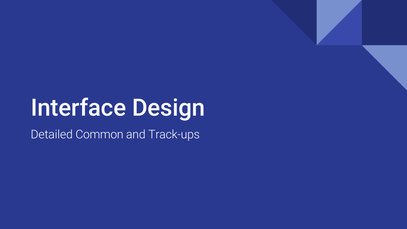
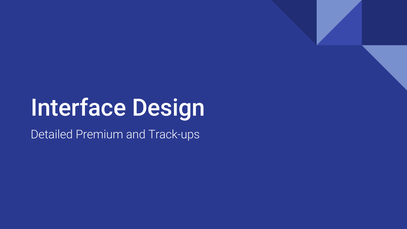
Common: Common -> Premium (99, 134)
